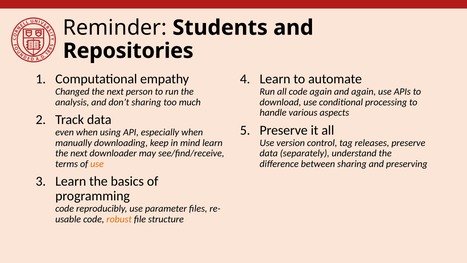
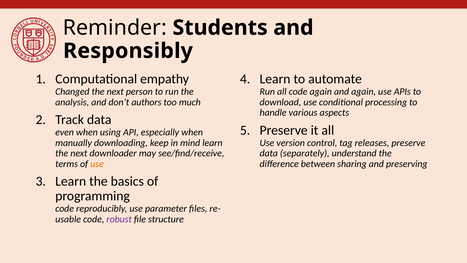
Repositories: Repositories -> Responsibly (128, 51)
don’t sharing: sharing -> authors (146, 102)
robust colour: orange -> purple (119, 219)
